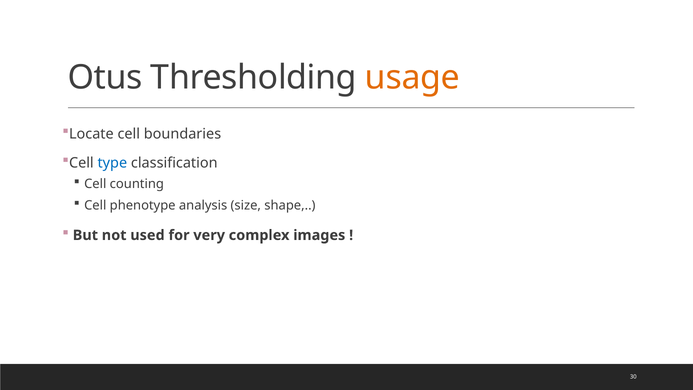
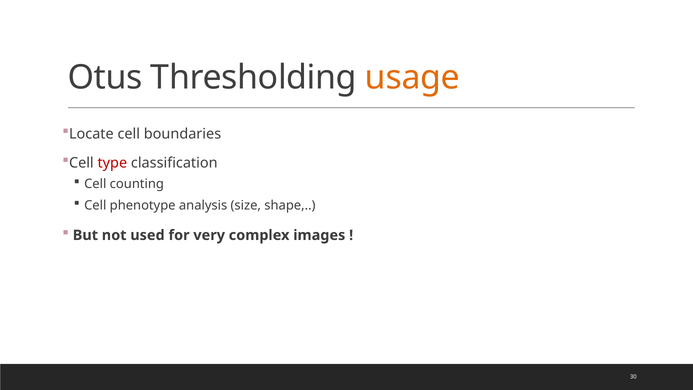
type colour: blue -> red (112, 163)
